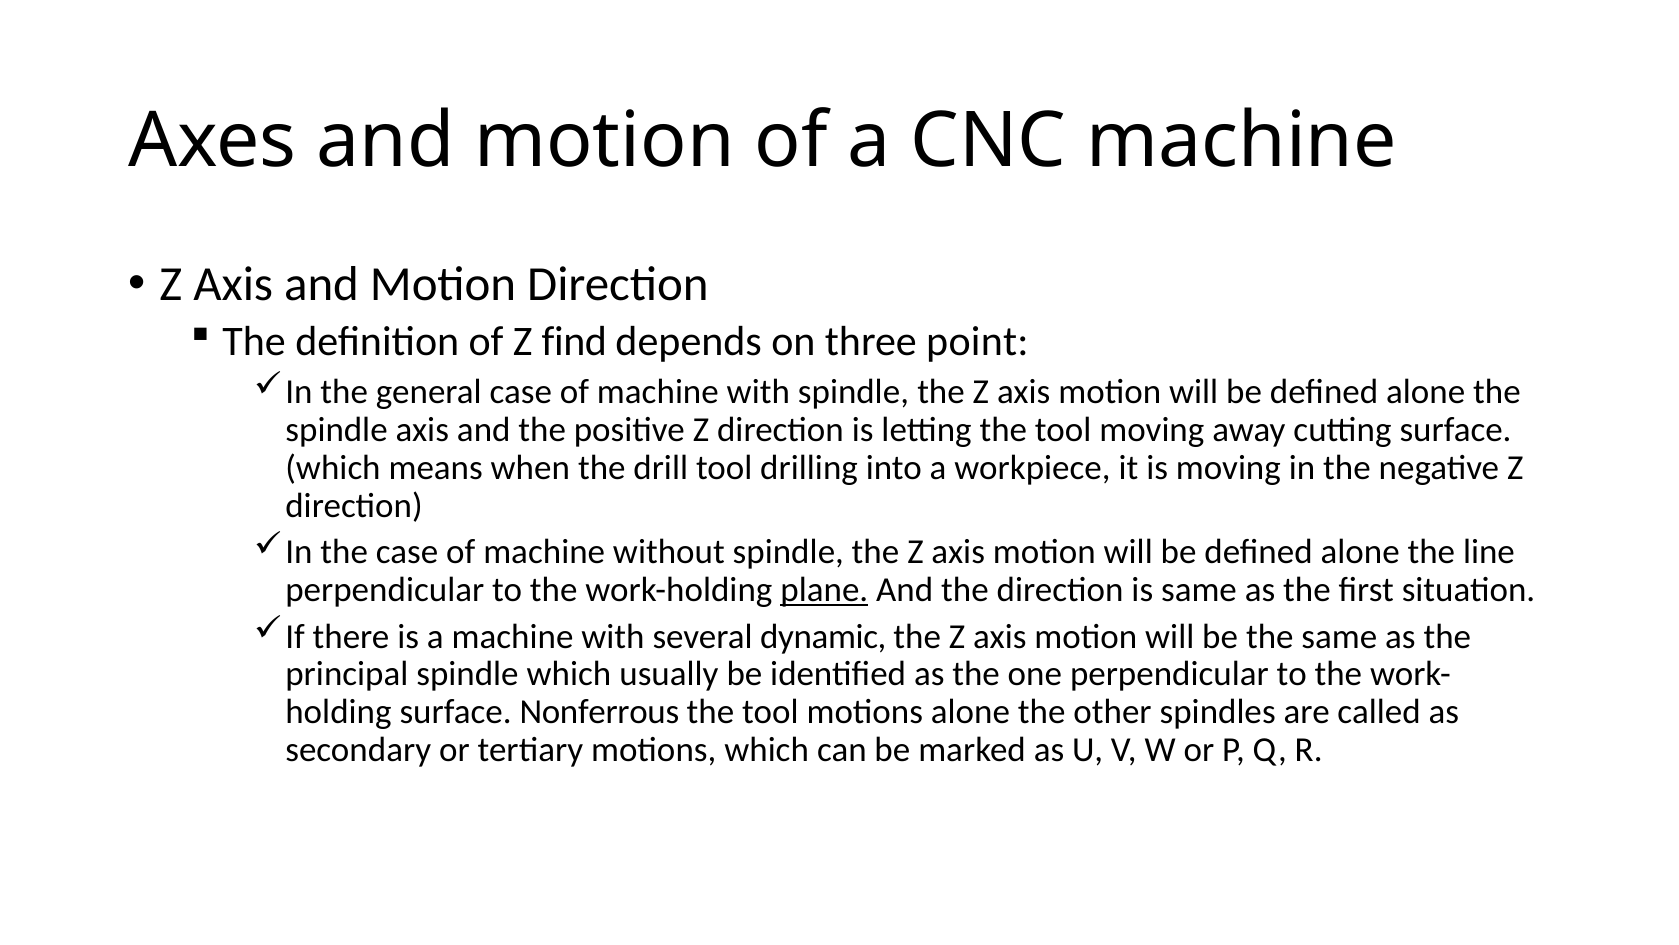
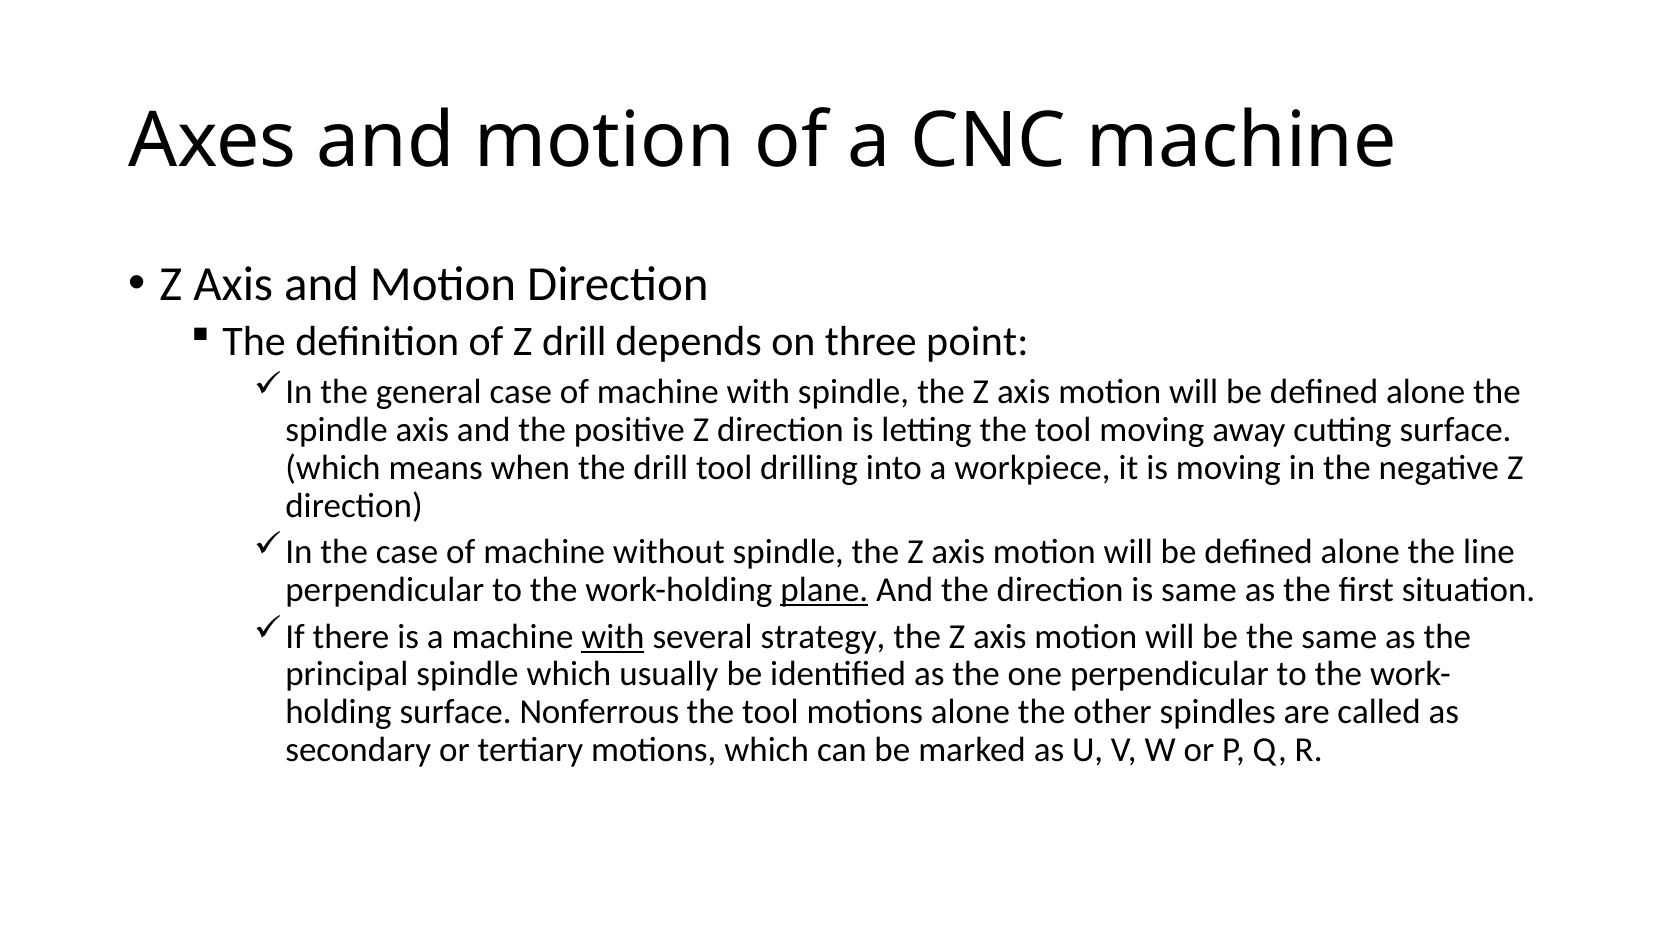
Z find: find -> drill (574, 342)
with underline: none -> present (613, 636)
dynamic: dynamic -> strategy (823, 636)
